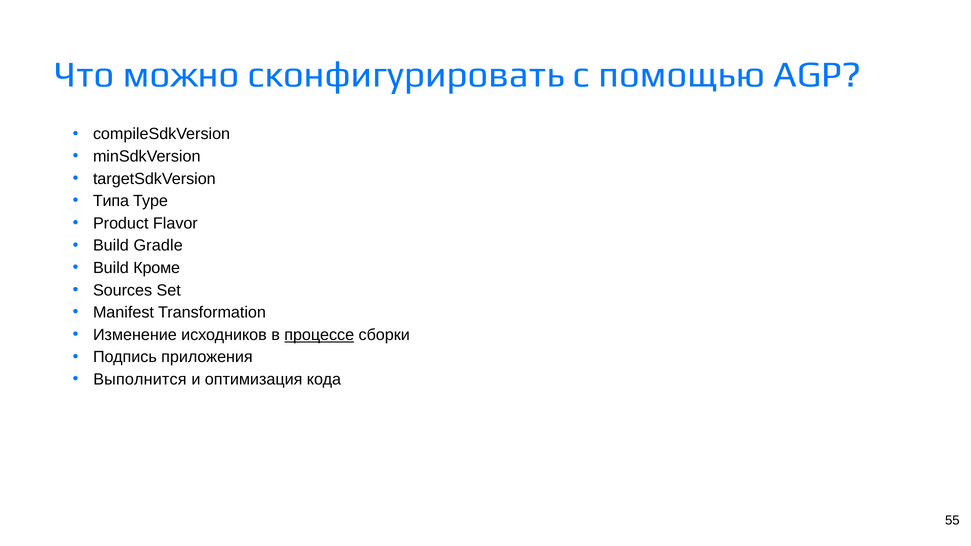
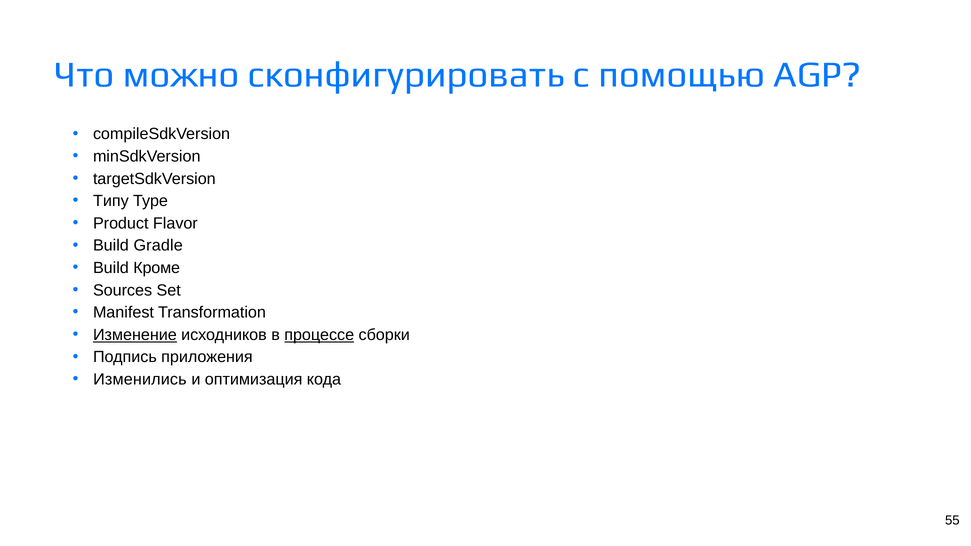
Типа: Типа -> Типу (111, 201)
Изменение underline: none -> present (135, 335)
Выполнится: Выполнится -> Изменились (140, 380)
